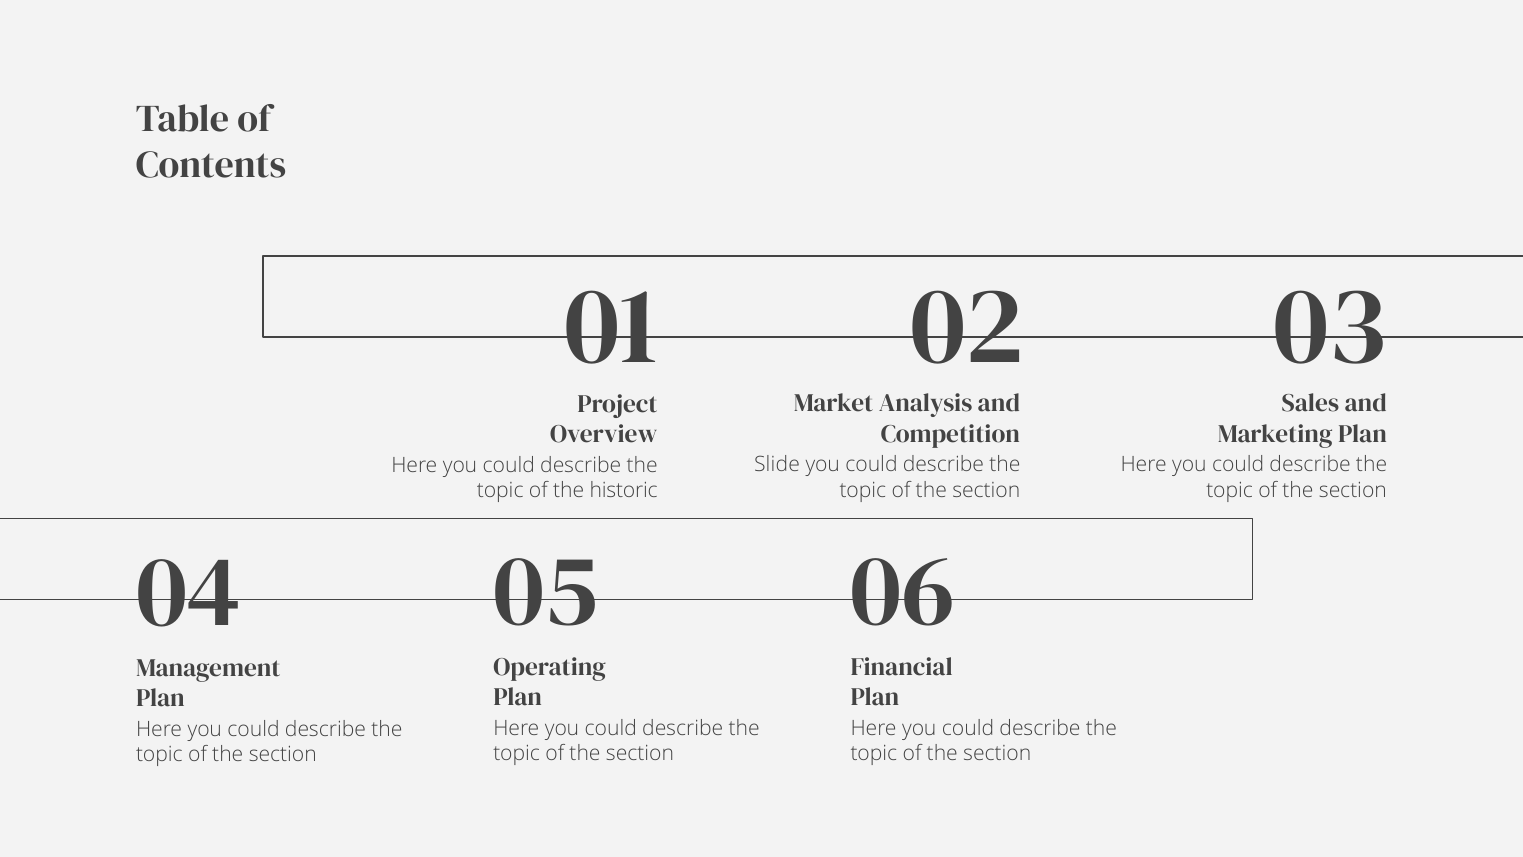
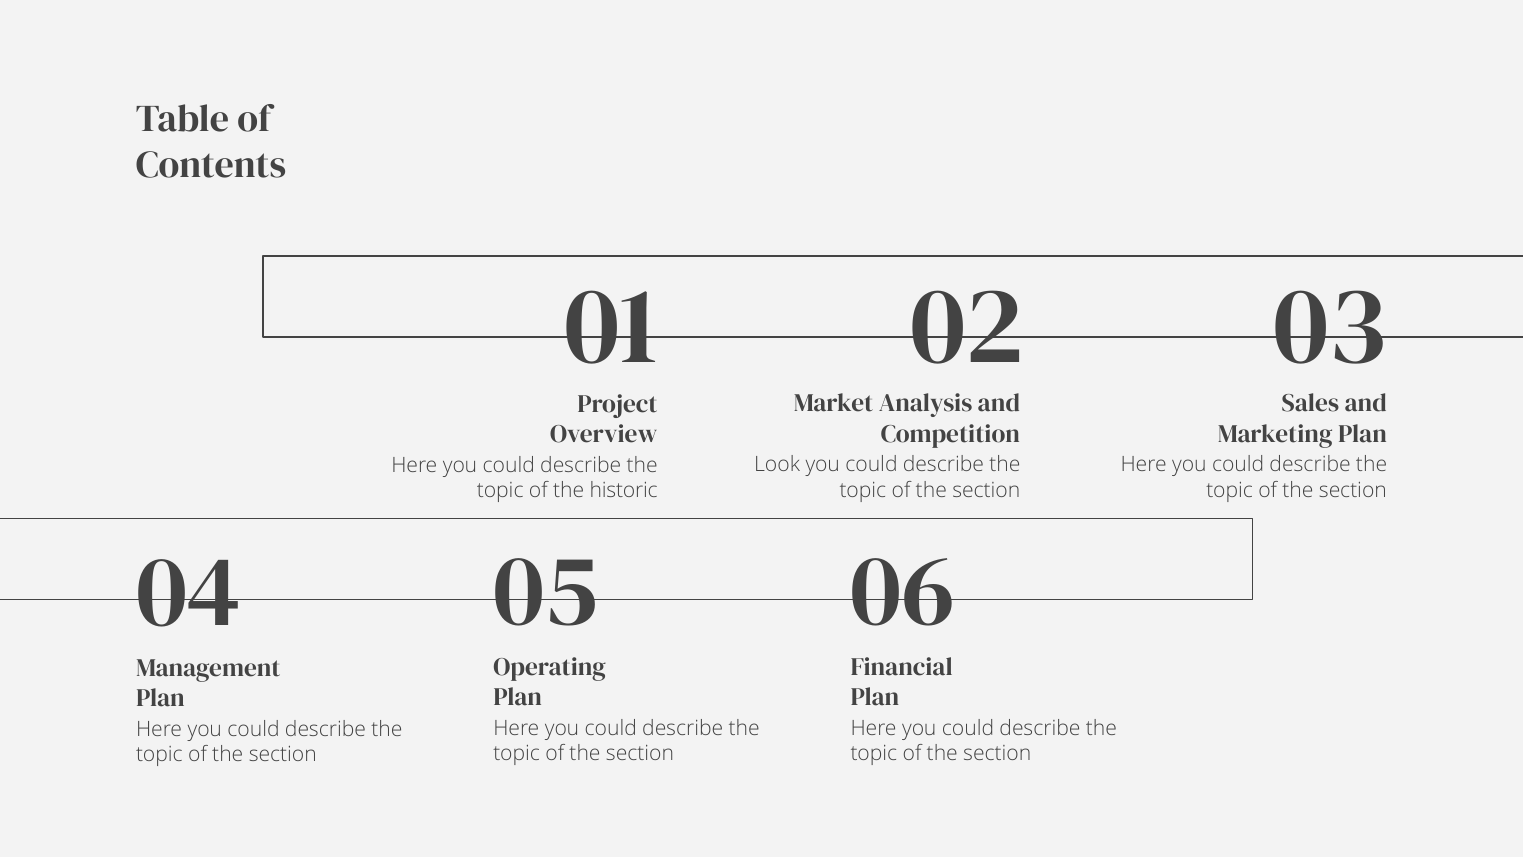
Slide: Slide -> Look (777, 464)
